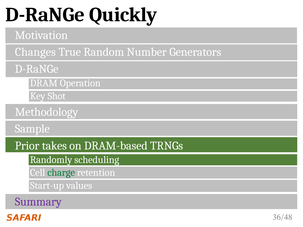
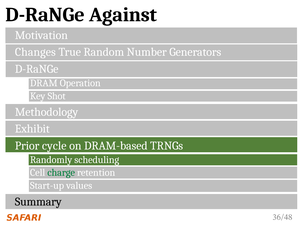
Quickly: Quickly -> Against (123, 15)
Sample: Sample -> Exhibit (32, 129)
takes: takes -> cycle (54, 146)
Summary colour: purple -> black (38, 202)
